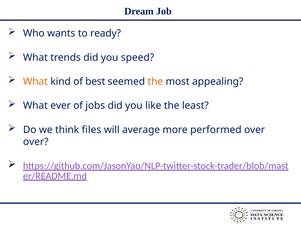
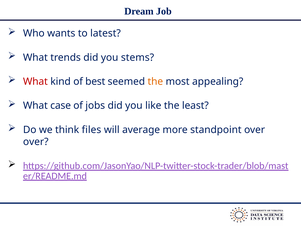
ready: ready -> latest (106, 33)
speed: speed -> stems (138, 57)
What colour: orange -> red (35, 81)
ever: ever -> case (61, 106)
performed: performed -> standpoint (216, 130)
